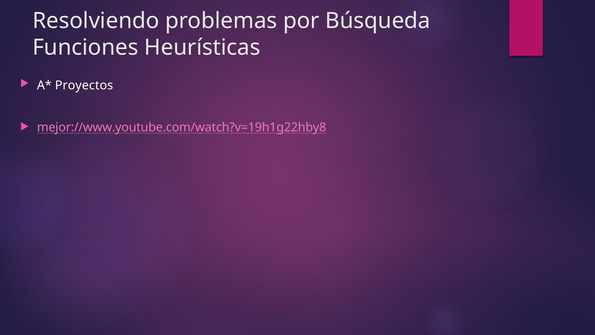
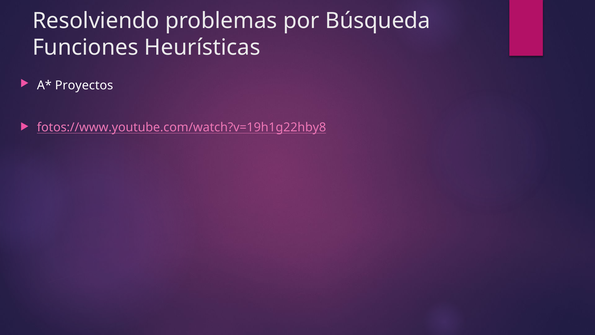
mejor://www.youtube.com/watch?v=19h1g22hby8: mejor://www.youtube.com/watch?v=19h1g22hby8 -> fotos://www.youtube.com/watch?v=19h1g22hby8 (182, 127)
